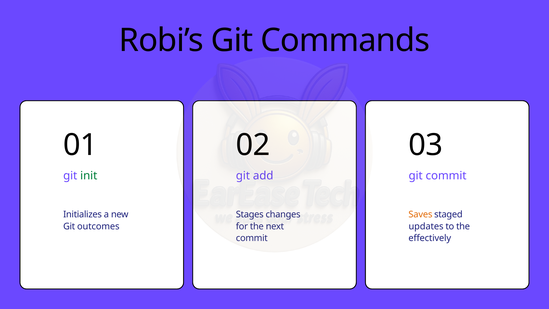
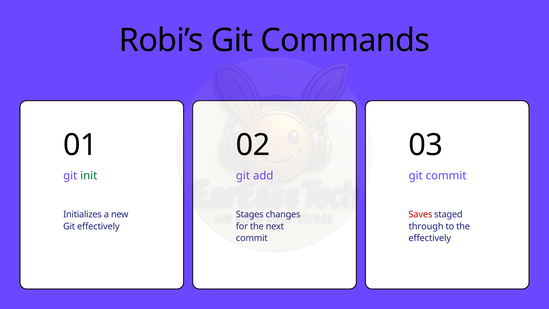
Saves colour: orange -> red (420, 214)
Git outcomes: outcomes -> effectively (98, 226)
updates: updates -> through (426, 226)
